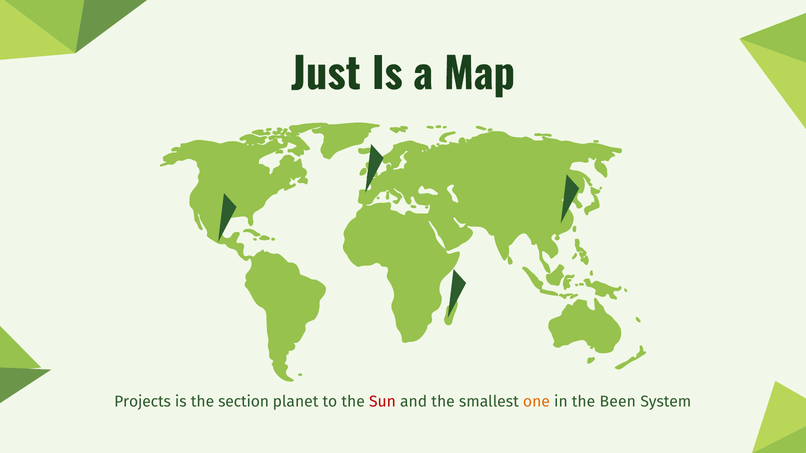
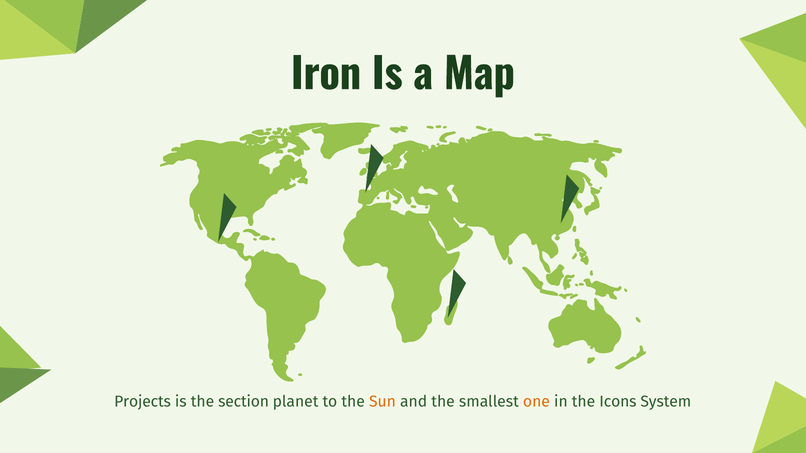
Just: Just -> Iron (326, 75)
Sun colour: red -> orange (382, 402)
Been: Been -> Icons (618, 402)
